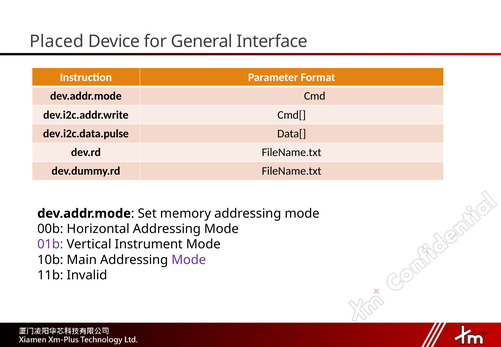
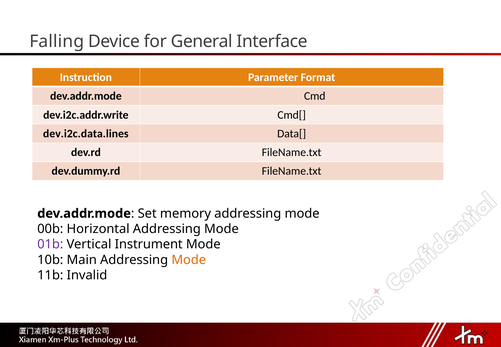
Placed: Placed -> Falling (57, 41)
dev.i2c.data.pulse: dev.i2c.data.pulse -> dev.i2c.data.lines (86, 134)
Mode colour: purple -> orange (189, 260)
